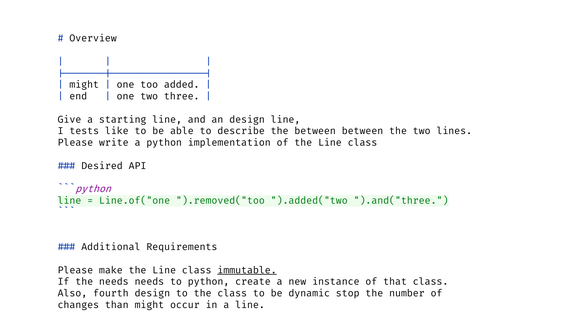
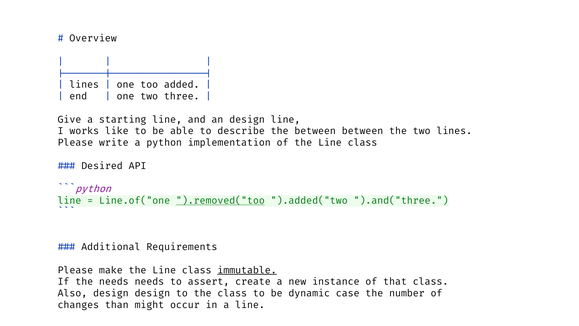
might: might -> lines (84, 85)
tests: tests -> works (84, 131)
).removed("too underline: none -> present (220, 200)
to python: python -> assert (209, 281)
Also fourth: fourth -> design (111, 293)
stop: stop -> case (348, 293)
